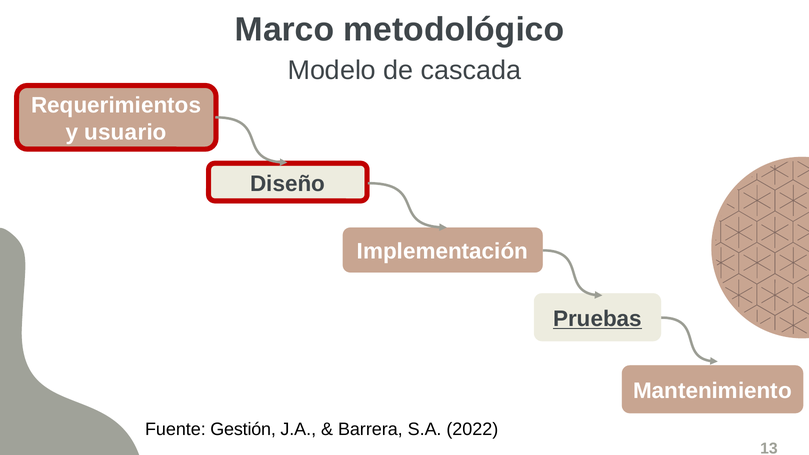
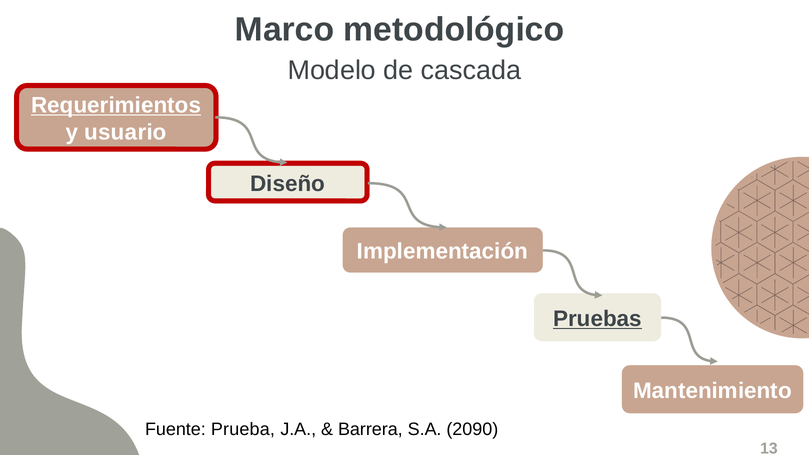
Requerimientos underline: none -> present (116, 105)
Gestión: Gestión -> Prueba (243, 429)
2022: 2022 -> 2090 (472, 429)
